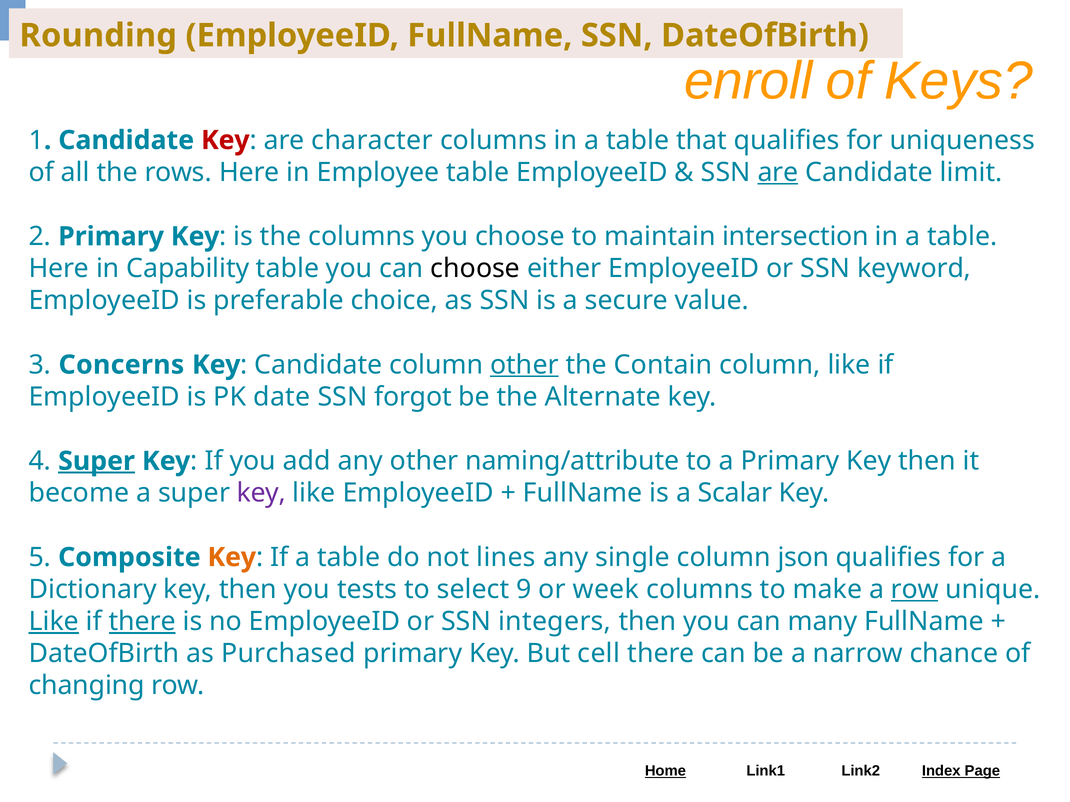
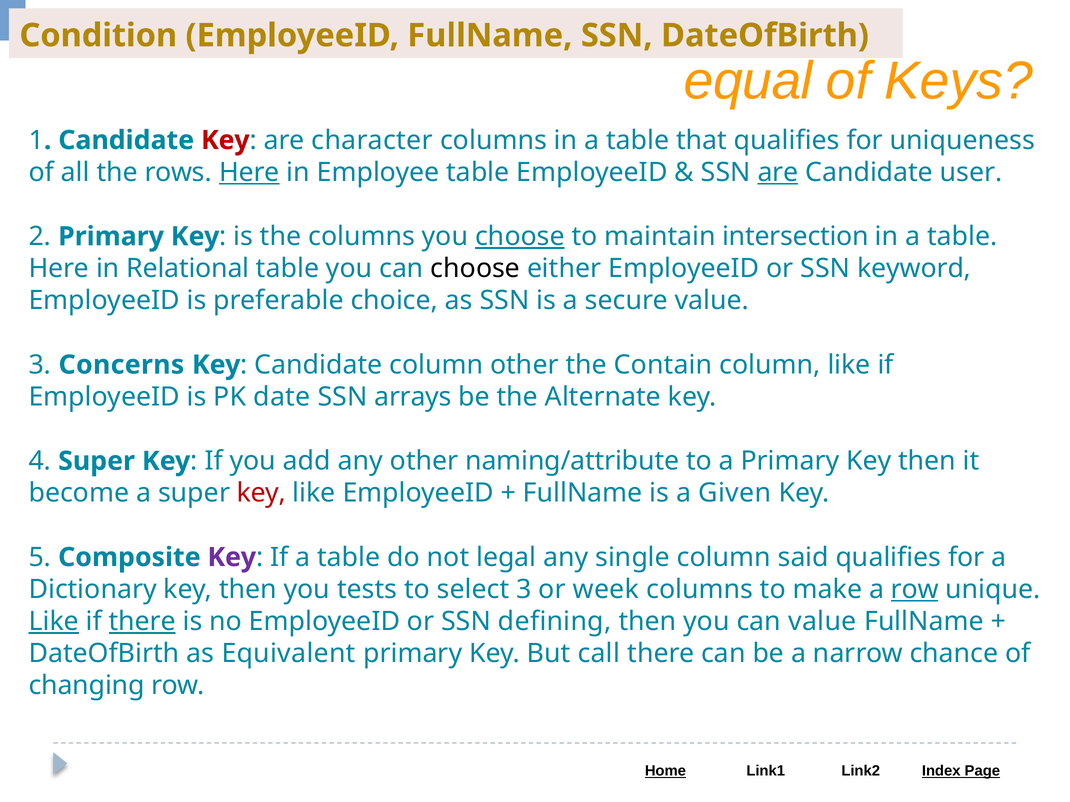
Rounding: Rounding -> Condition (98, 36)
enroll: enroll -> equal (748, 81)
Here underline: none -> present (249, 172)
limit: limit -> user (971, 172)
choose underline: none -> present (520, 237)
Capability: Capability -> Relational (188, 269)
other underline: present -> none (524, 365)
forgot: forgot -> arrays (413, 397)
Super underline: present -> none (97, 461)
key colour: purple -> red (261, 493)
Scalar: Scalar -> Given (735, 493)
Key colour: orange -> purple (232, 558)
lines: lines -> legal (506, 558)
json: json -> said (803, 558)
select 9: 9 -> 3 (524, 590)
integers: integers -> defining (555, 622)
can many: many -> value (822, 622)
Purchased: Purchased -> Equivalent (289, 654)
cell: cell -> call (599, 654)
